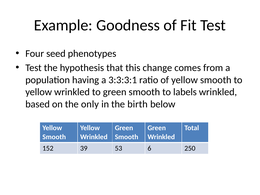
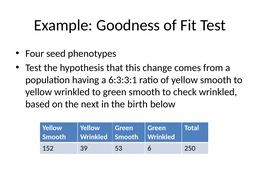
3:3:3:1: 3:3:3:1 -> 6:3:3:1 (123, 80)
labels: labels -> check (185, 92)
only: only -> next (90, 104)
